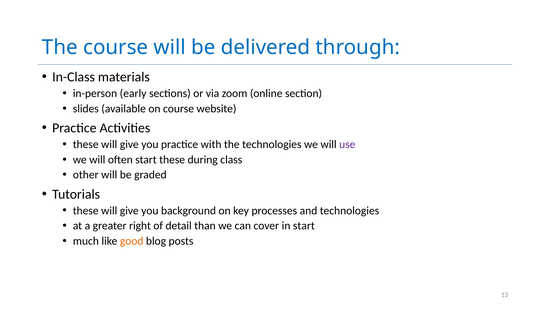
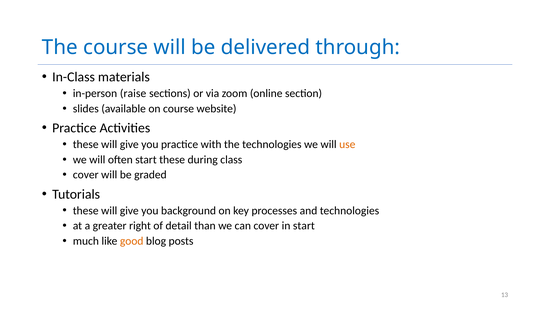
early: early -> raise (133, 94)
use colour: purple -> orange (347, 145)
other: other -> cover (86, 175)
